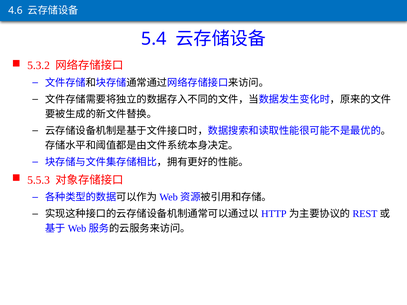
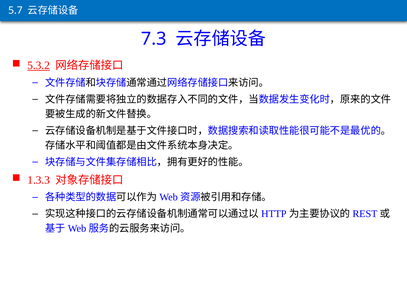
4.6: 4.6 -> 5.7 (15, 10)
5.4: 5.4 -> 7.3 (154, 39)
5.3.2 underline: none -> present (39, 66)
5.5.3: 5.5.3 -> 1.3.3 (39, 180)
